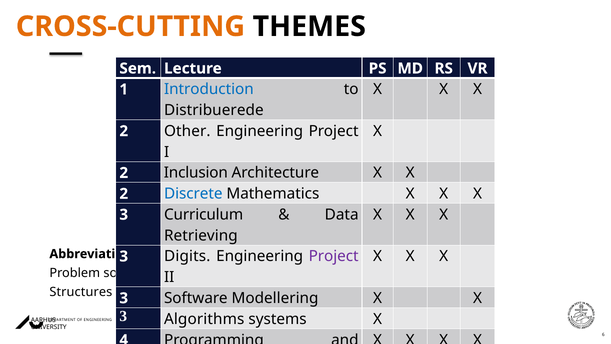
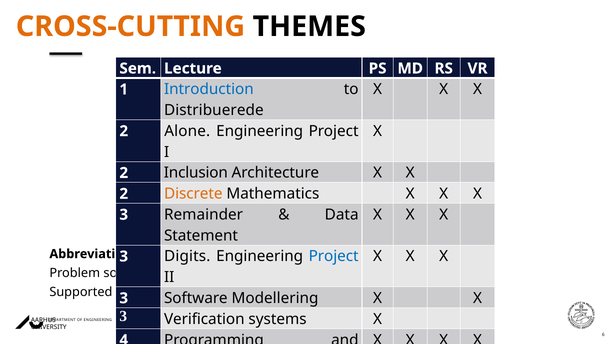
Other: Other -> Alone (187, 131)
Discrete colour: blue -> orange (193, 194)
Curriculum: Curriculum -> Remainder (204, 215)
Retrieving: Retrieving -> Statement (201, 235)
Project colour: purple -> blue (334, 256)
Structures: Structures -> Supported (81, 292)
Algorithms: Algorithms -> Verification (204, 319)
